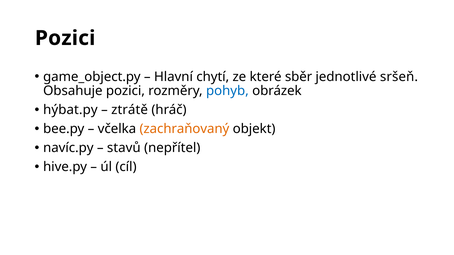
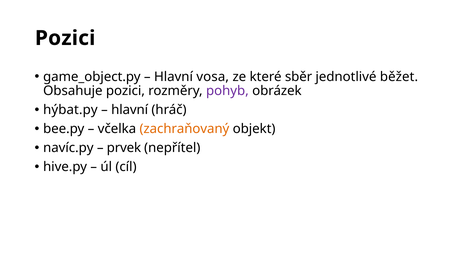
chytí: chytí -> vosa (213, 77)
sršeň: sršeň -> běžet (399, 77)
pohyb colour: blue -> purple (227, 91)
ztrátě: ztrátě -> hlavní (130, 110)
stavů: stavů -> prvek (124, 148)
